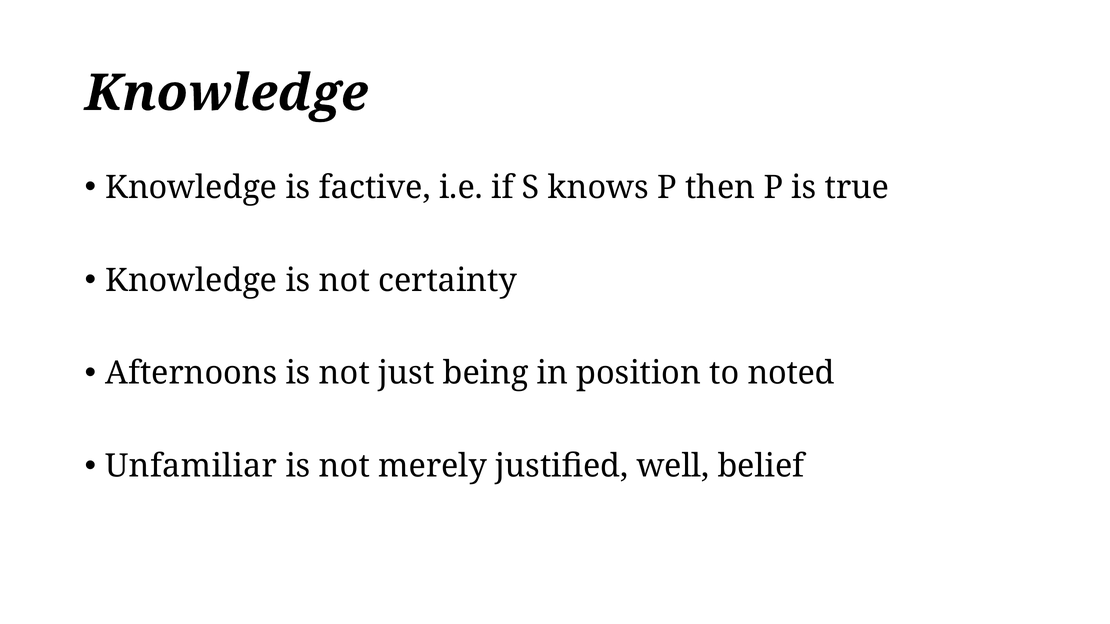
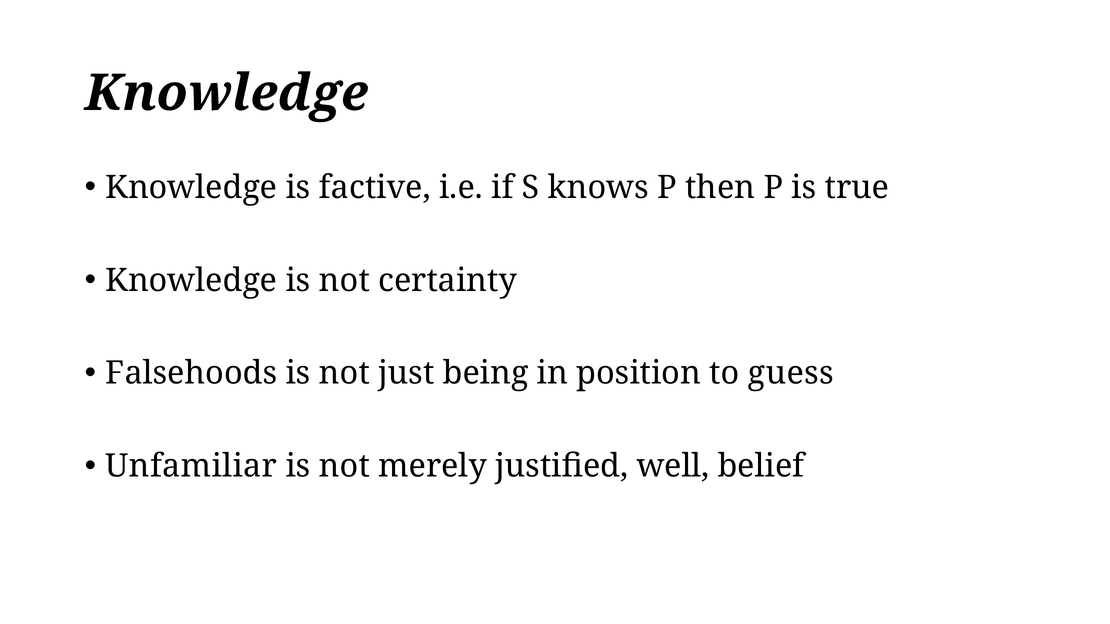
Afternoons: Afternoons -> Falsehoods (191, 373)
noted: noted -> guess (791, 373)
